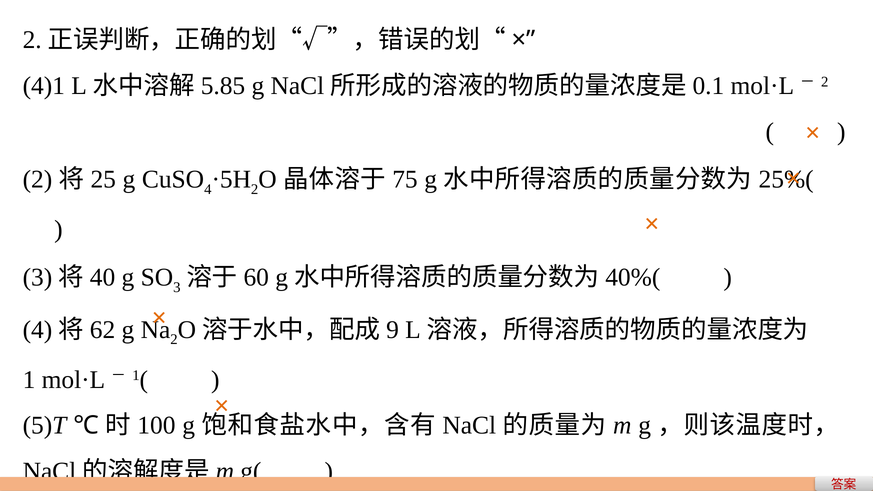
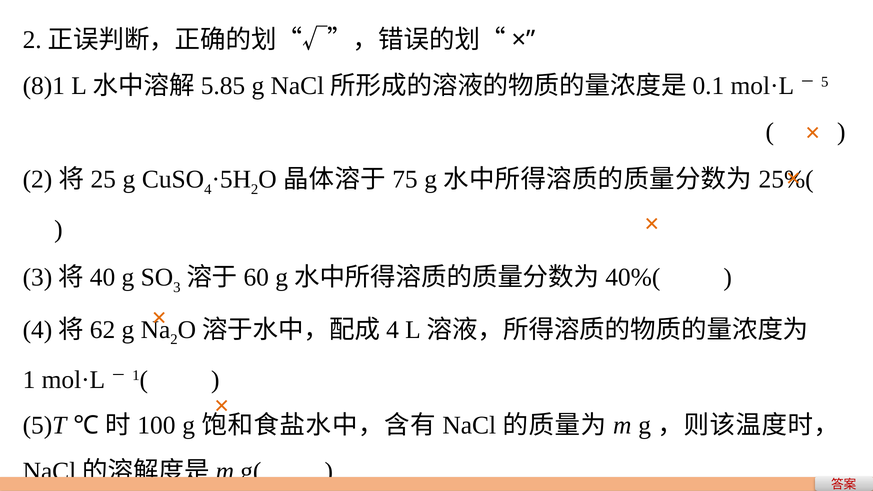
4)1: 4)1 -> 8)1 (44, 86)
2: 2 -> 5 (825, 82)
9: 9 -> 4 (393, 330)
